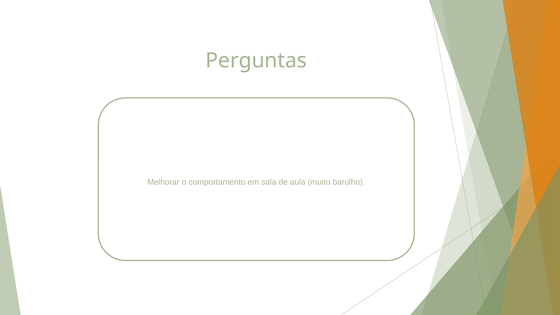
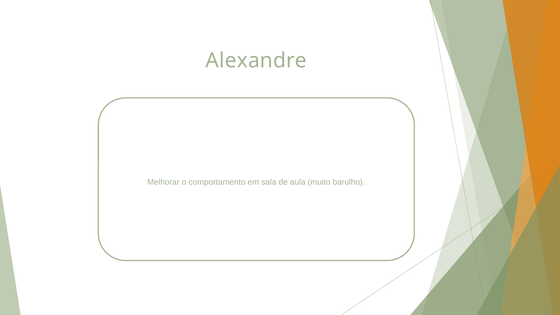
Perguntas: Perguntas -> Alexandre (256, 61)
